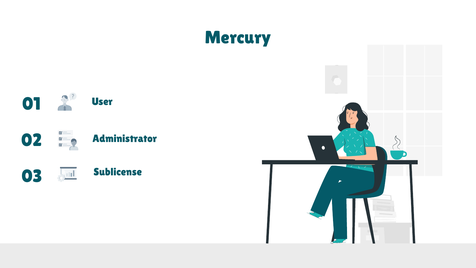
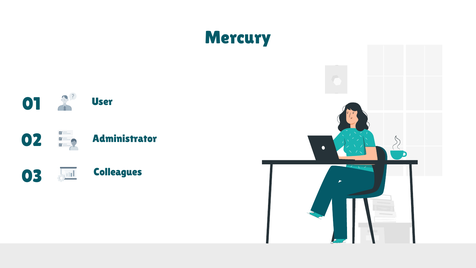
Sublicense: Sublicense -> Colleagues (118, 172)
